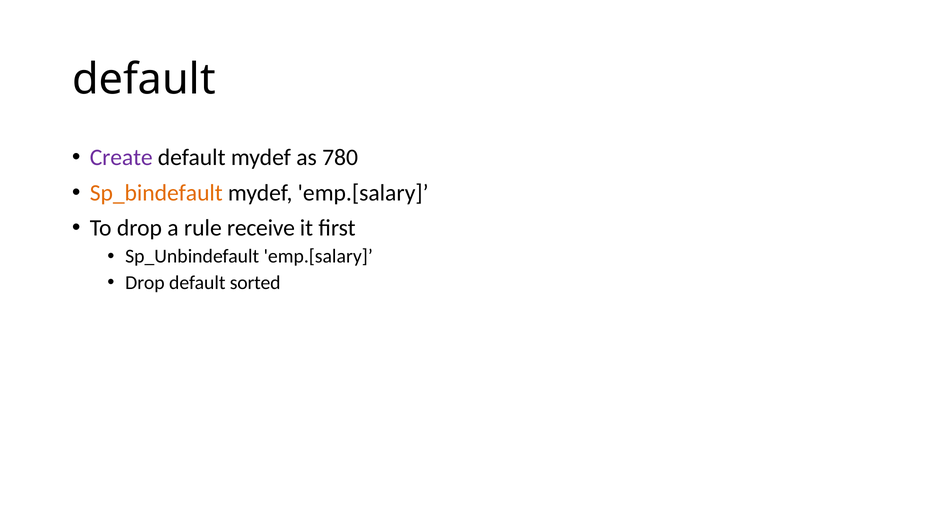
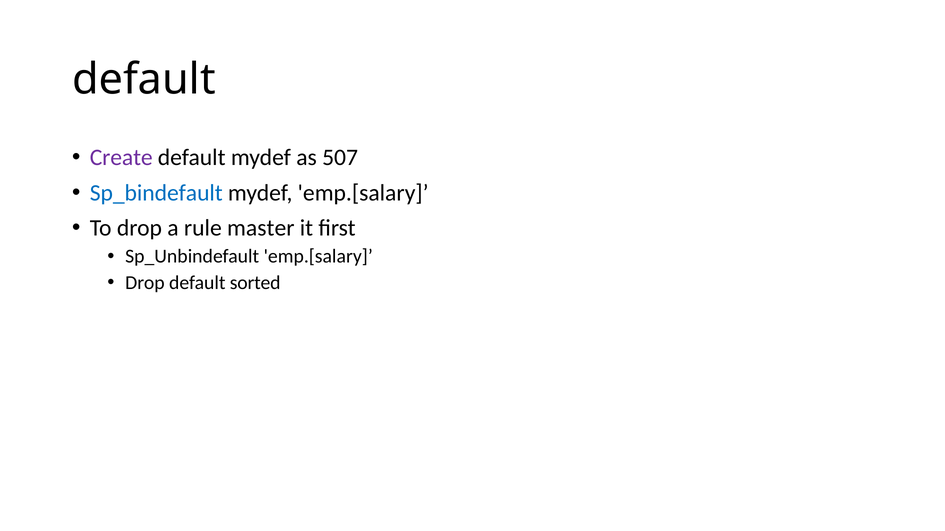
780: 780 -> 507 (340, 158)
Sp_bindefault colour: orange -> blue (156, 193)
receive: receive -> master (261, 228)
